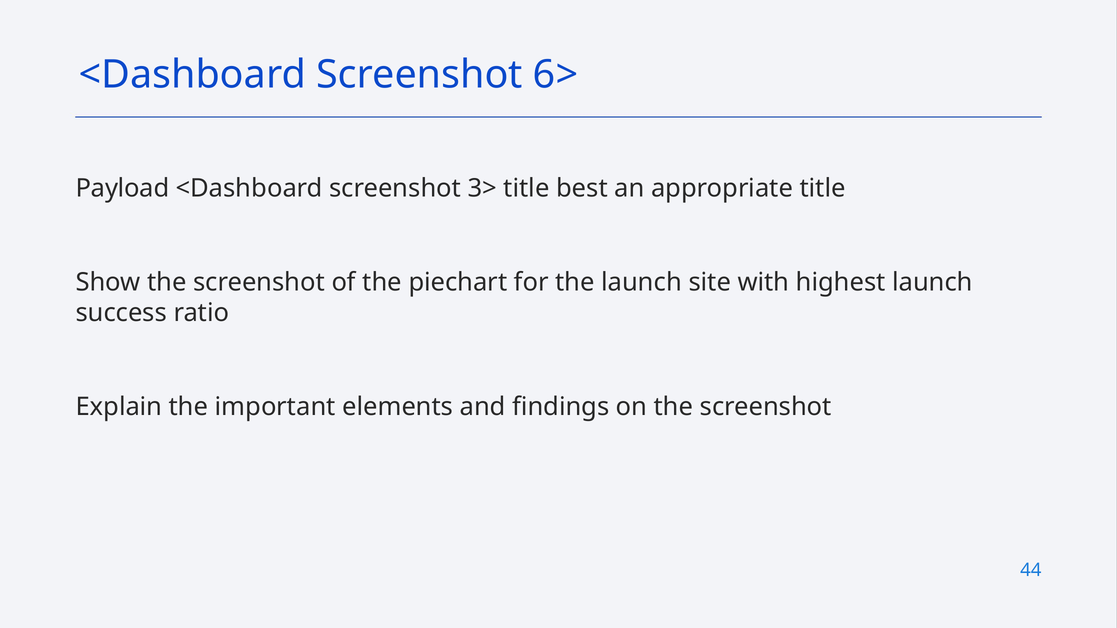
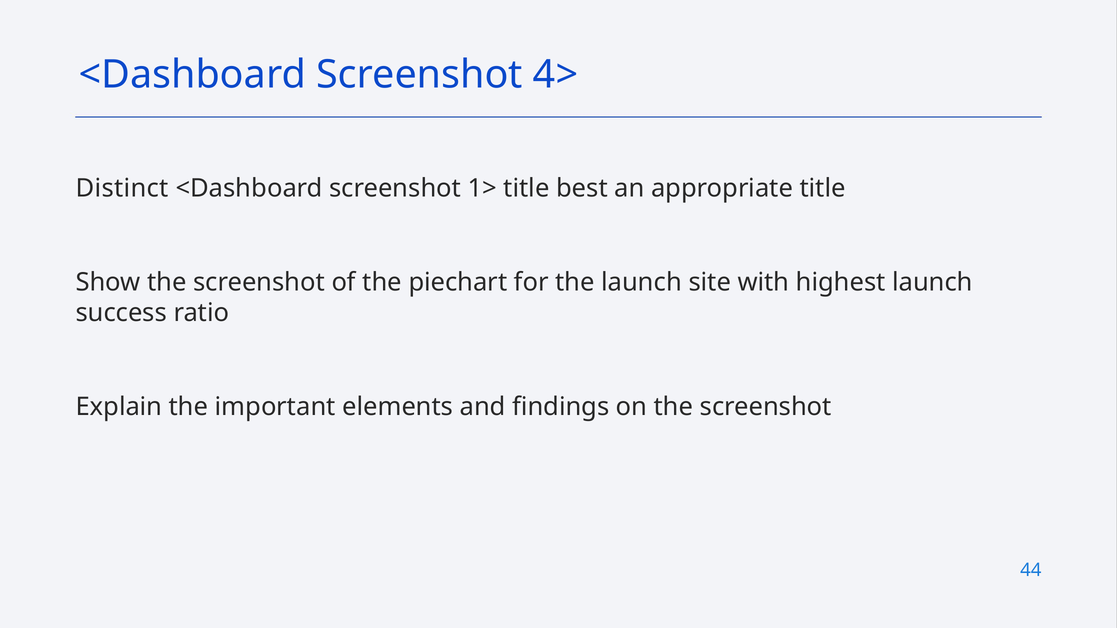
6>: 6> -> 4> (556, 75)
Payload: Payload -> Distinct (122, 189)
3>: 3> -> 1> (482, 189)
